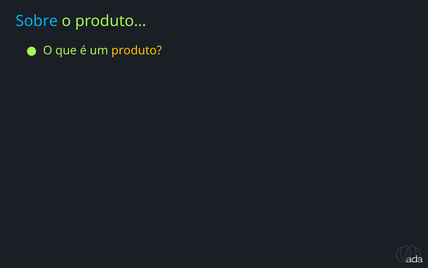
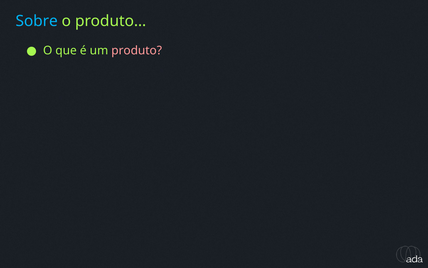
produto colour: yellow -> pink (137, 50)
